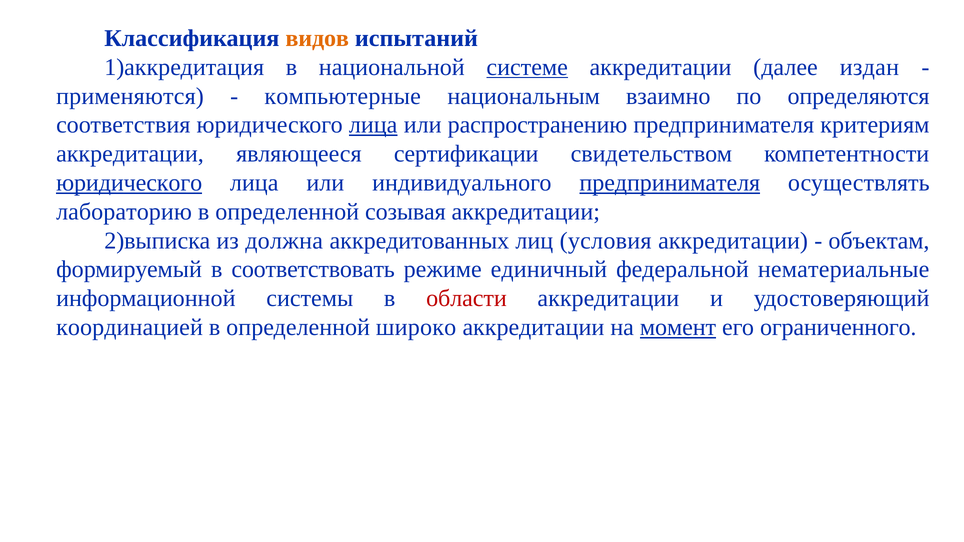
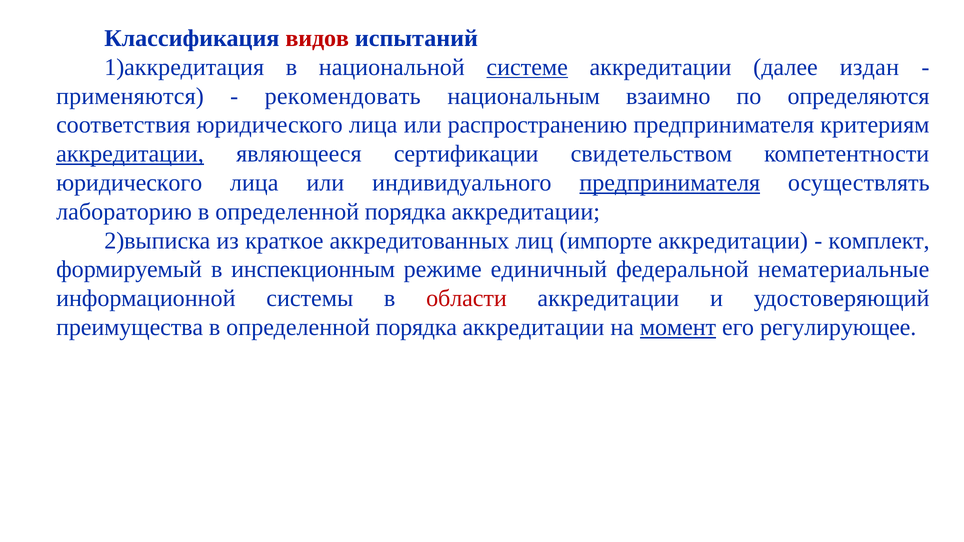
видов colour: orange -> red (317, 38)
компьютерные: компьютерные -> рекомендовать (343, 96)
лица underline: present -> none (373, 125)
аккредитации underline: none -> present (130, 154)
юридического underline: present -> none (129, 183)
созывая: созывая -> порядка (405, 212)
должна: должна -> краткое (284, 241)
условия: условия -> импорте (606, 241)
объектам: объектам -> комплект (879, 241)
соответствовать: соответствовать -> инспекционным (313, 270)
координацией: координацией -> преимущества (130, 327)
широко: широко -> порядка (416, 327)
ограниченного: ограниченного -> регулирующее (838, 327)
